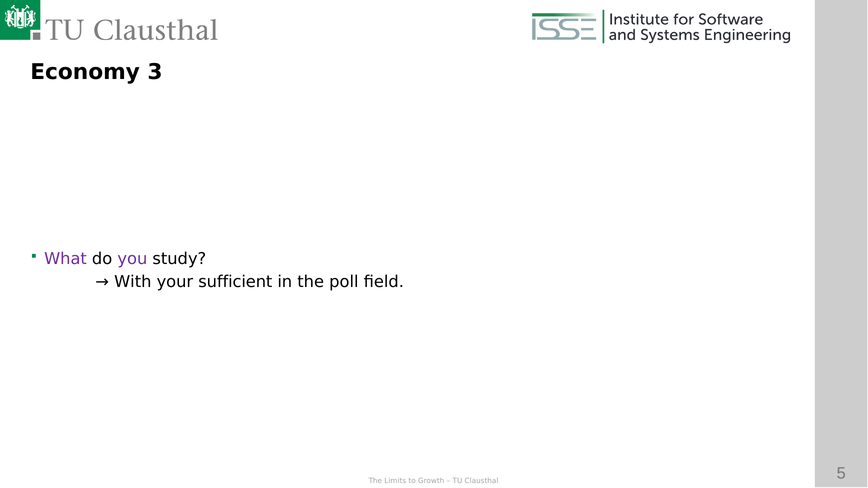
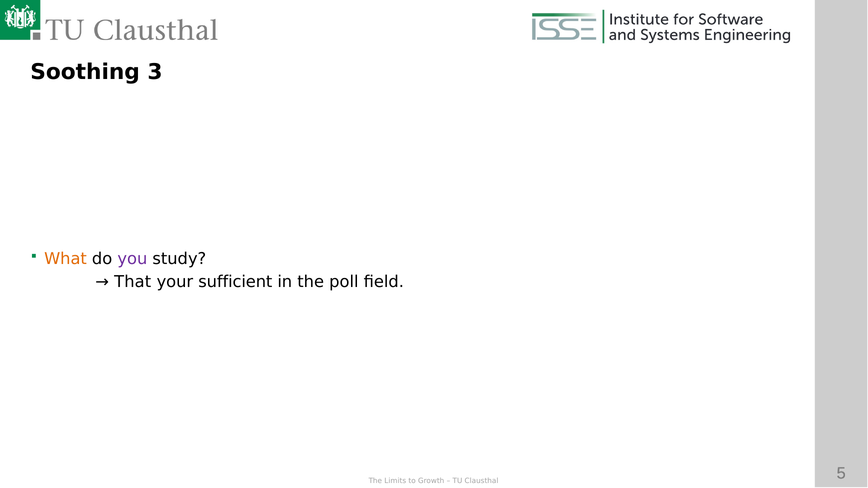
Economy: Economy -> Soothing (85, 72)
What colour: purple -> orange (66, 259)
With: With -> That (133, 282)
